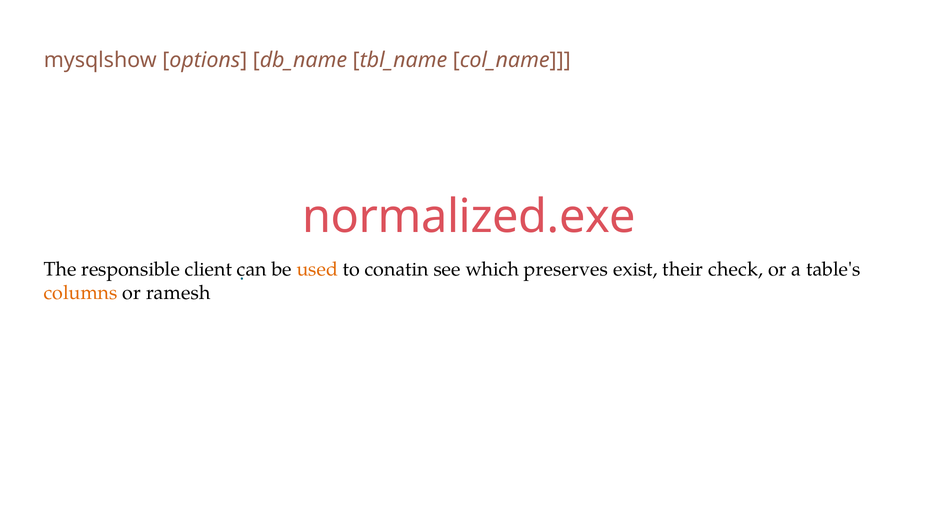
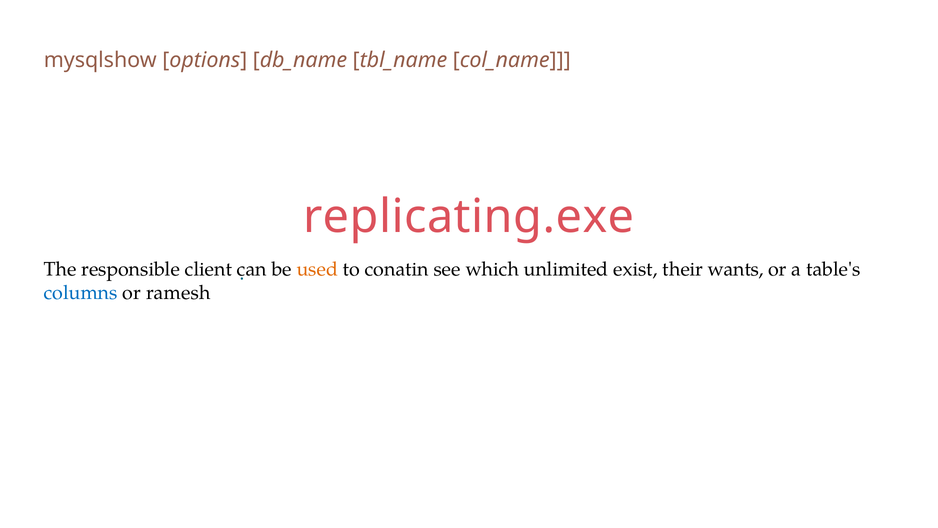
normalized.exe: normalized.exe -> replicating.exe (469, 217)
preserves: preserves -> unlimited (566, 269)
check: check -> wants (736, 269)
columns colour: orange -> blue (81, 293)
